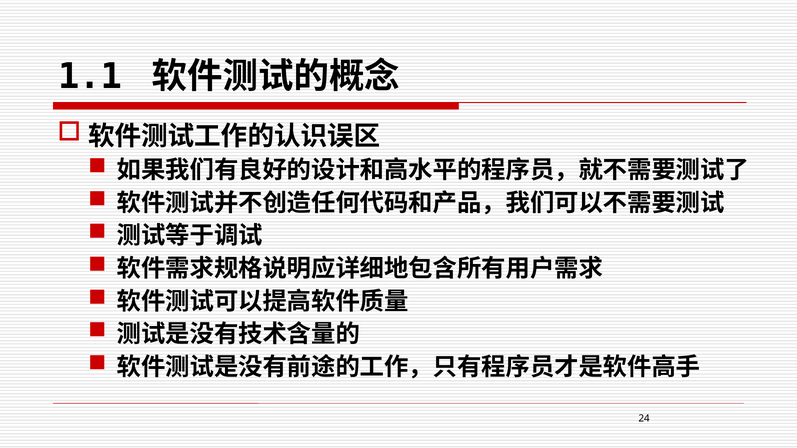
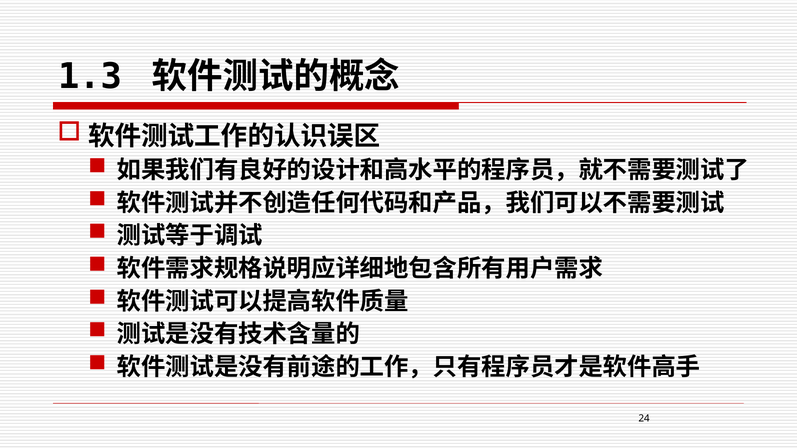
1.1: 1.1 -> 1.3 (90, 77)
